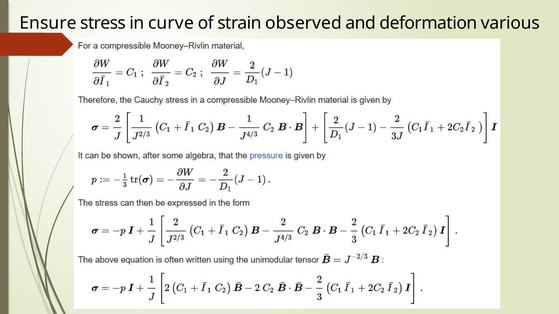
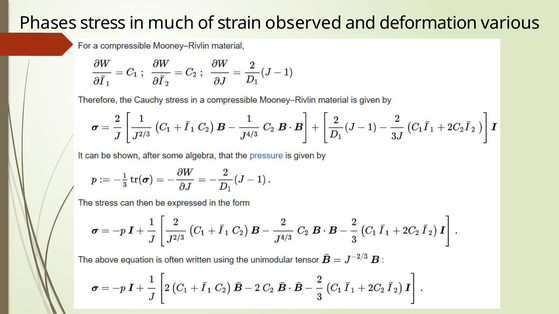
Ensure: Ensure -> Phases (48, 23)
curve: curve -> much (171, 23)
